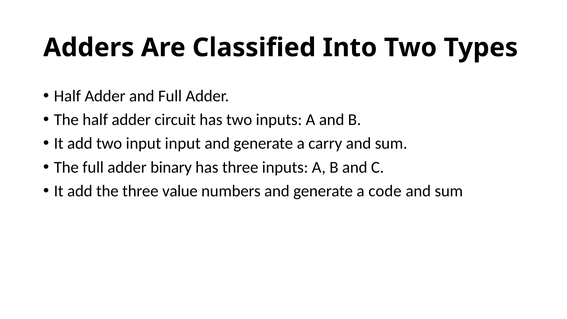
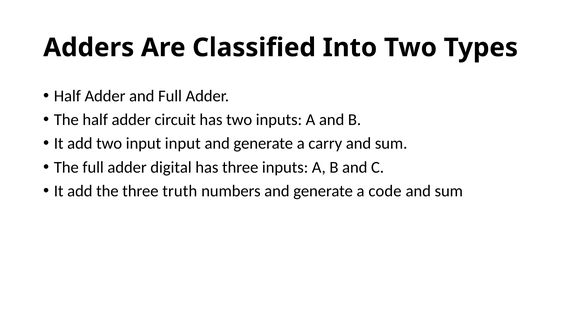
binary: binary -> digital (171, 167)
value: value -> truth (180, 191)
